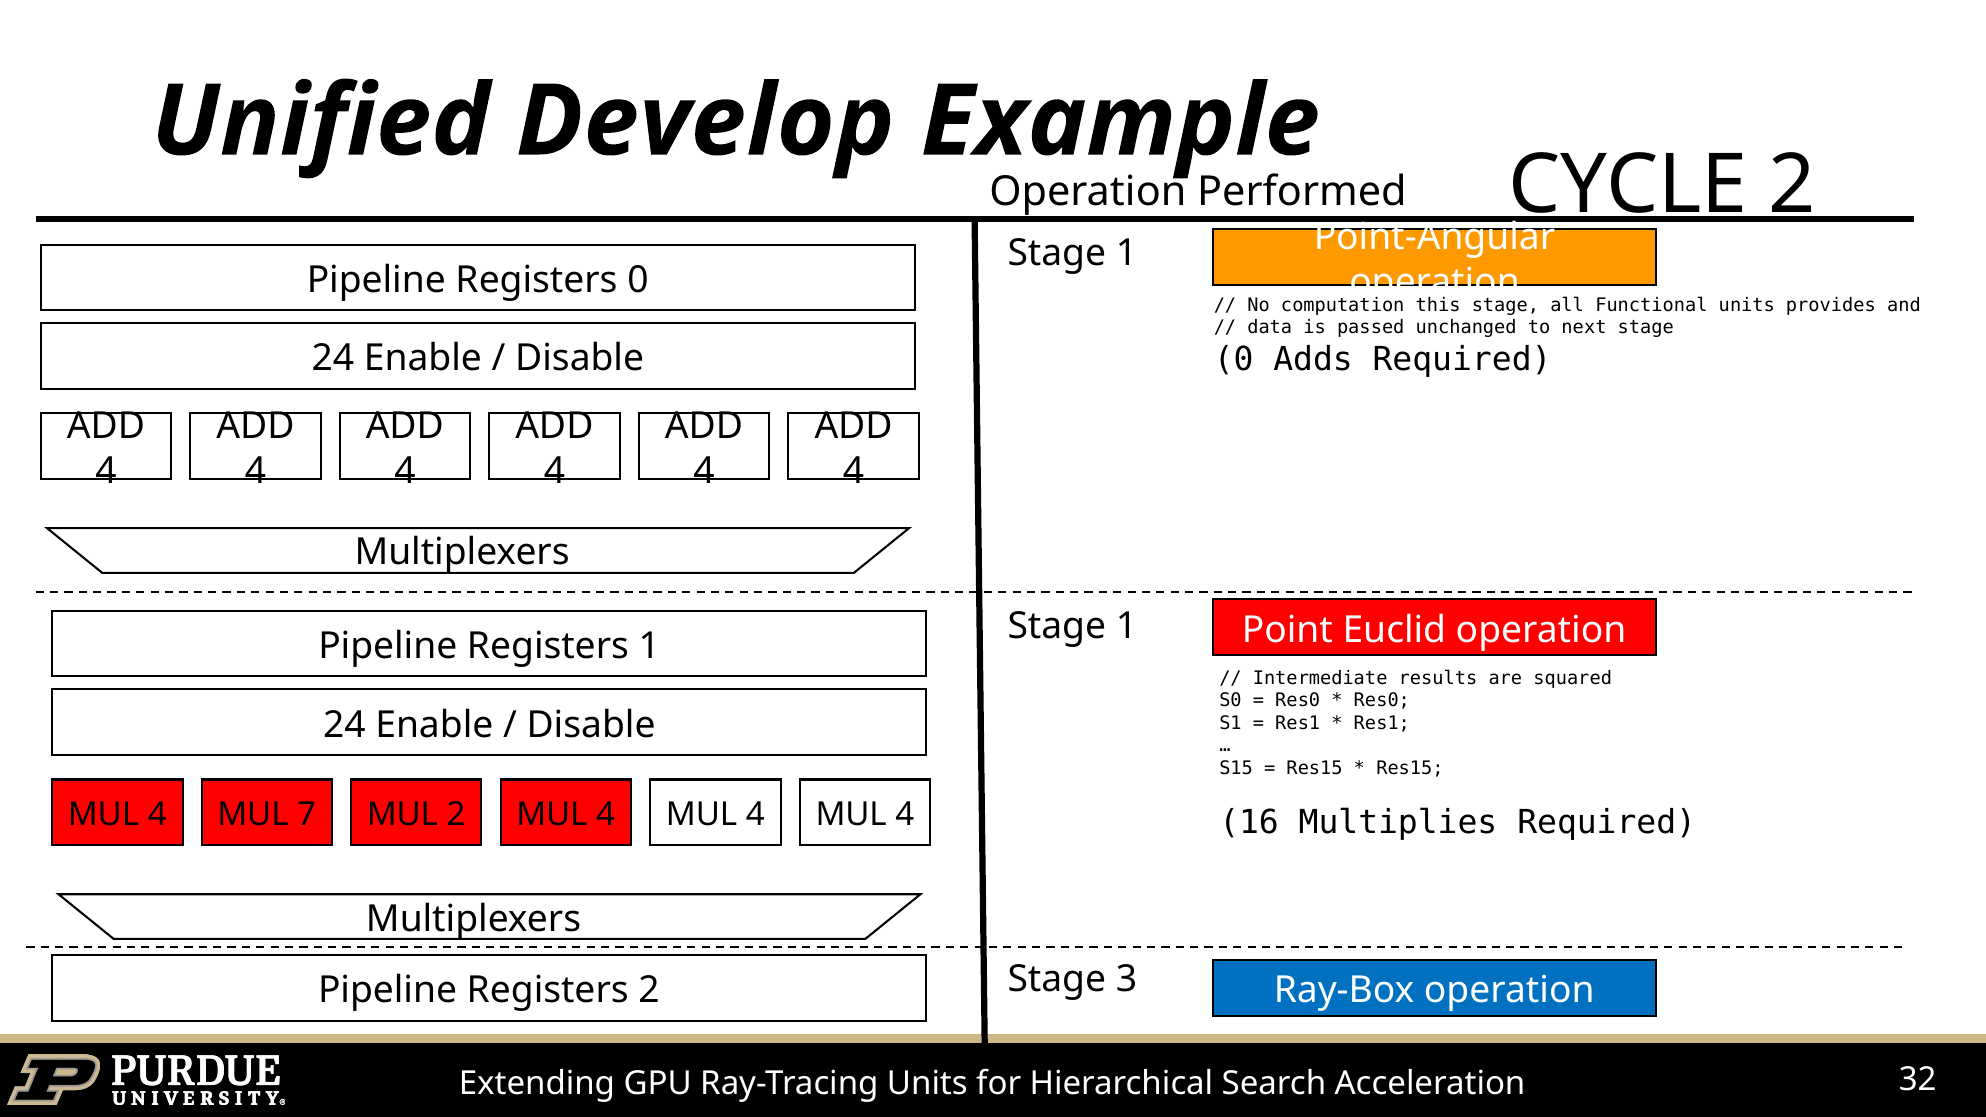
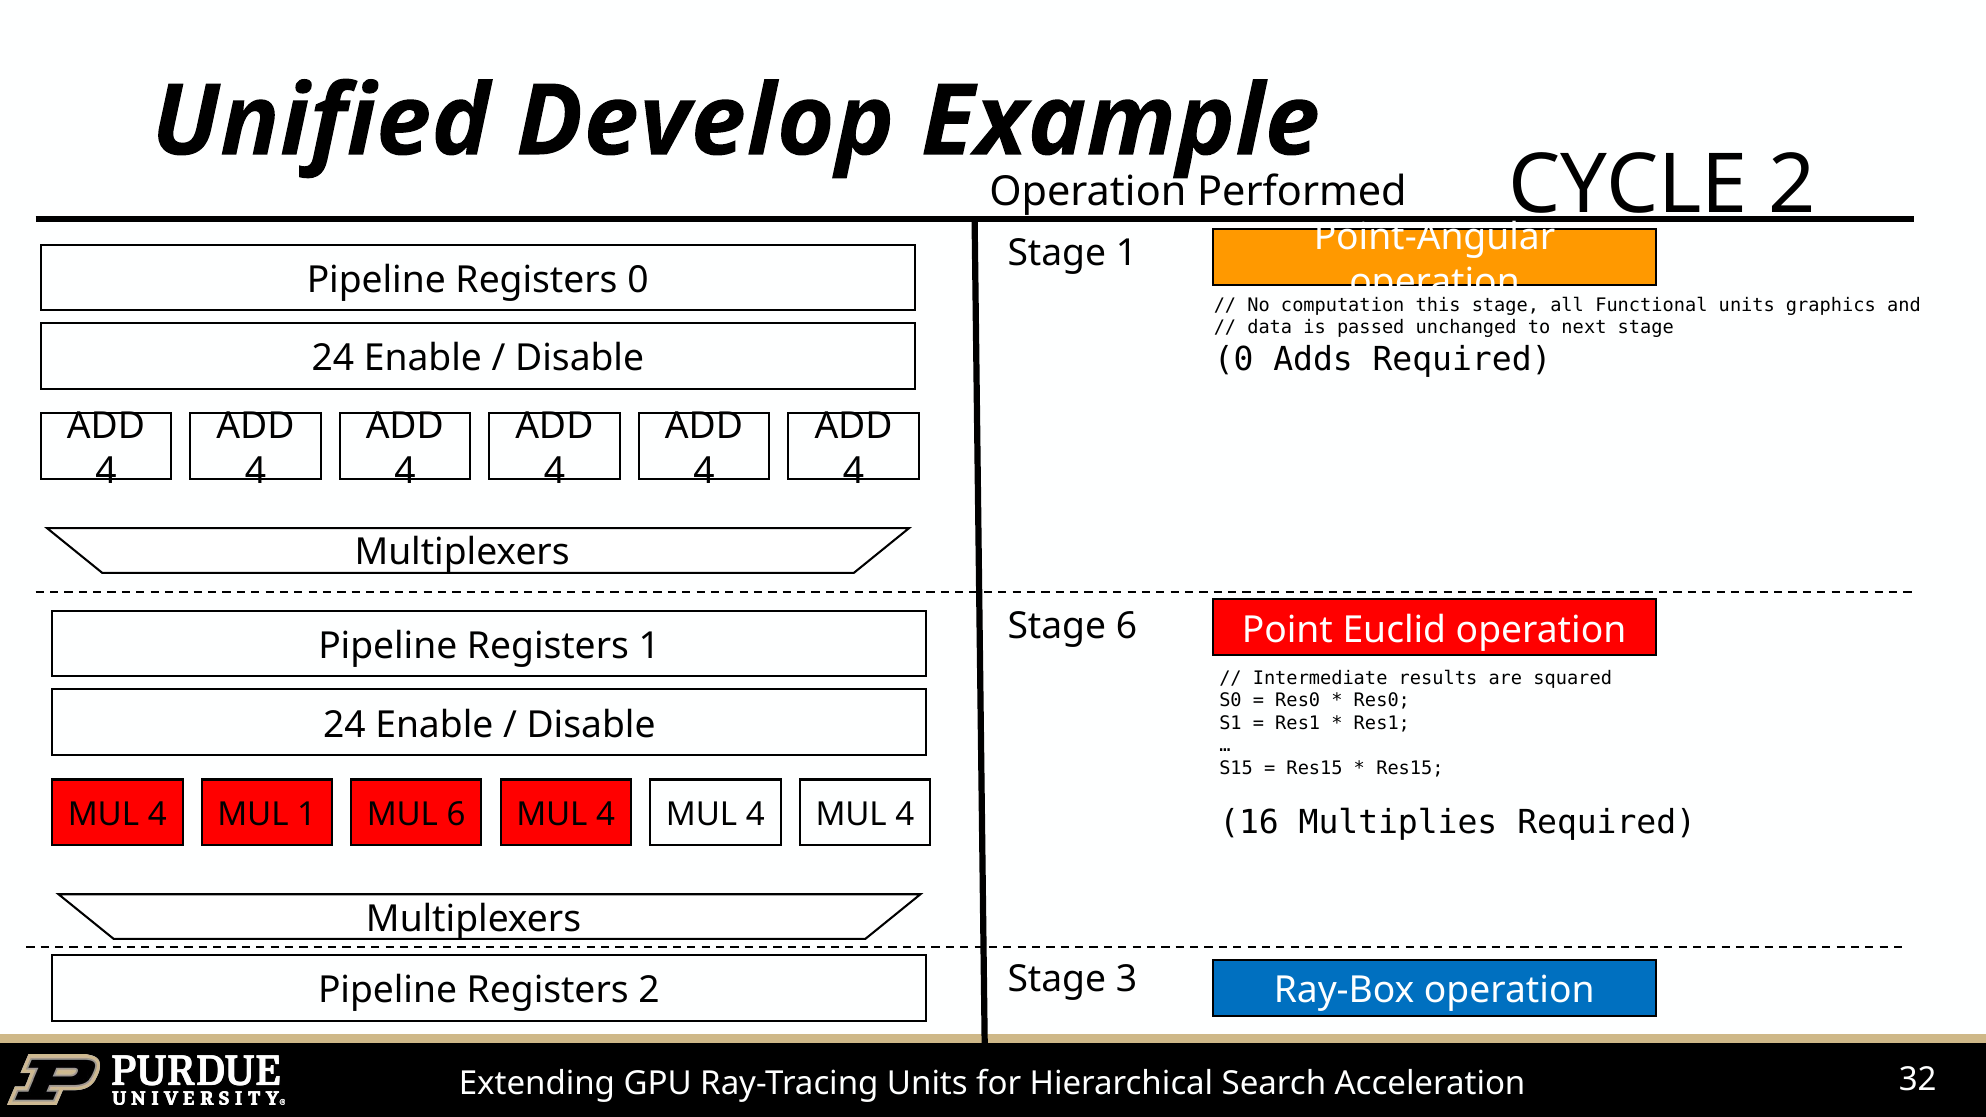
provides: provides -> graphics (1831, 305)
1: 1 -> 6 (1126, 626)
MUL 7: 7 -> 1 (307, 815)
MUL 2: 2 -> 6 (456, 815)
